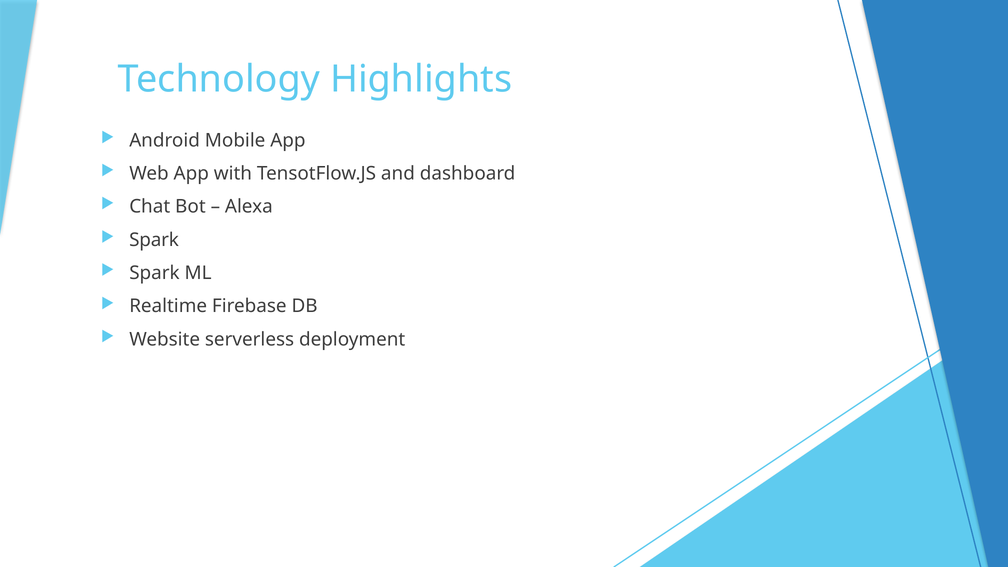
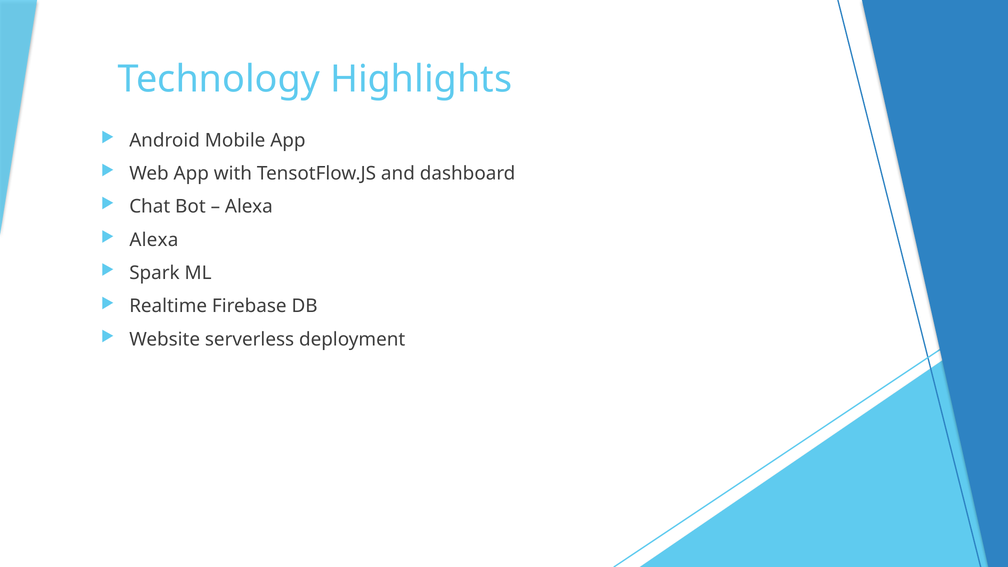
Spark: Spark -> Alexa (154, 240)
